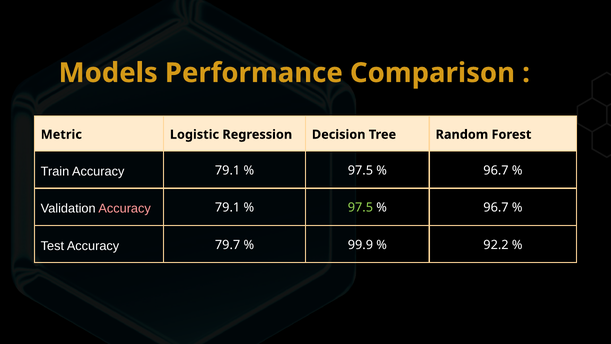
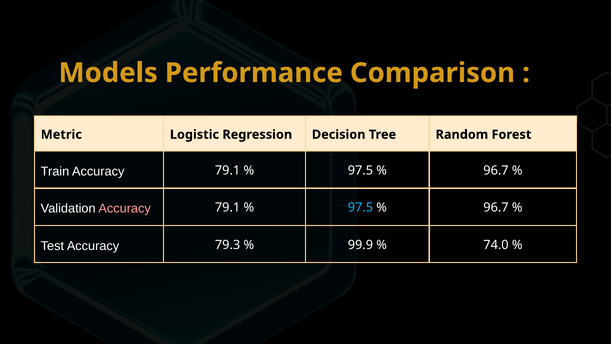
97.5 colour: light green -> light blue (360, 208)
79.7: 79.7 -> 79.3 (228, 245)
92.2: 92.2 -> 74.0 (496, 245)
